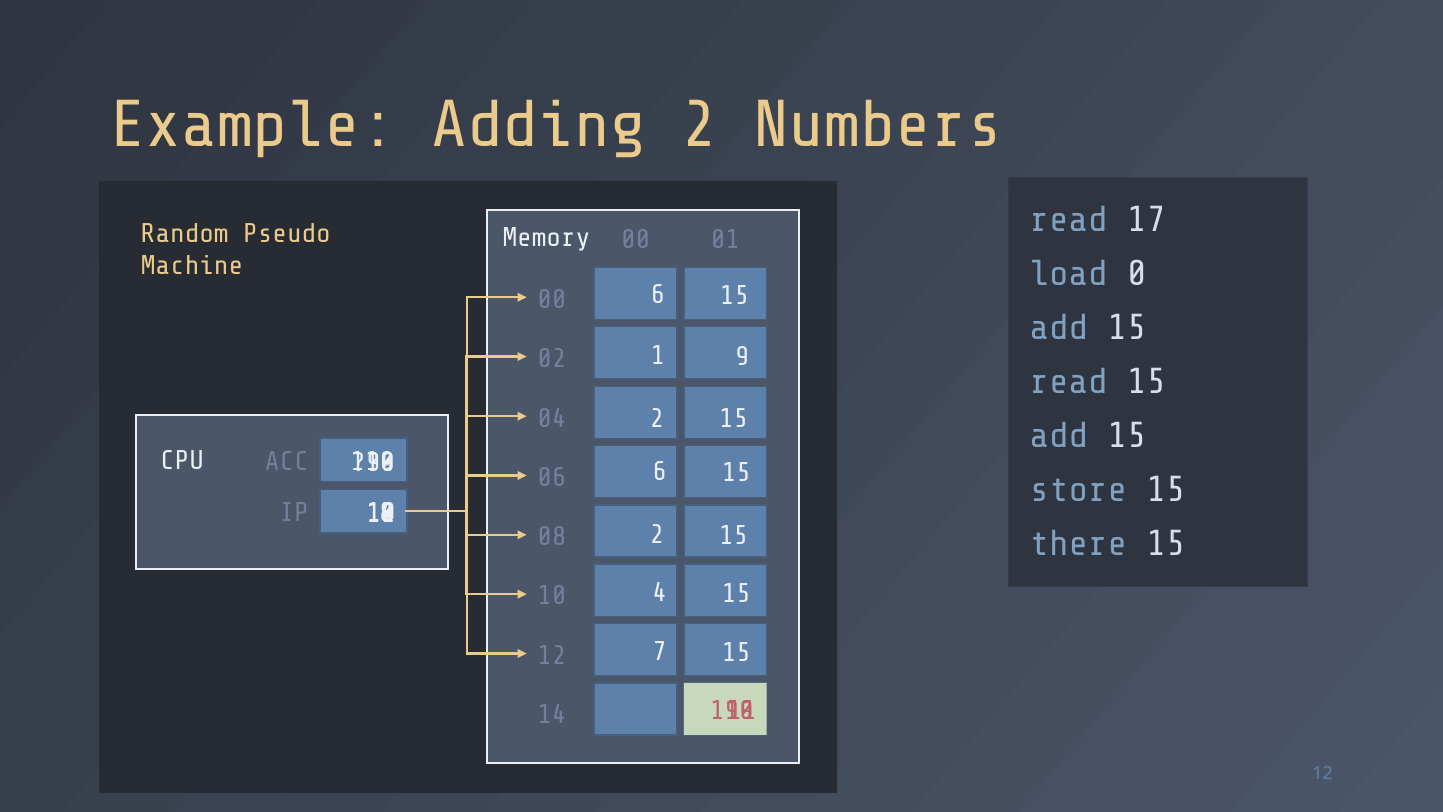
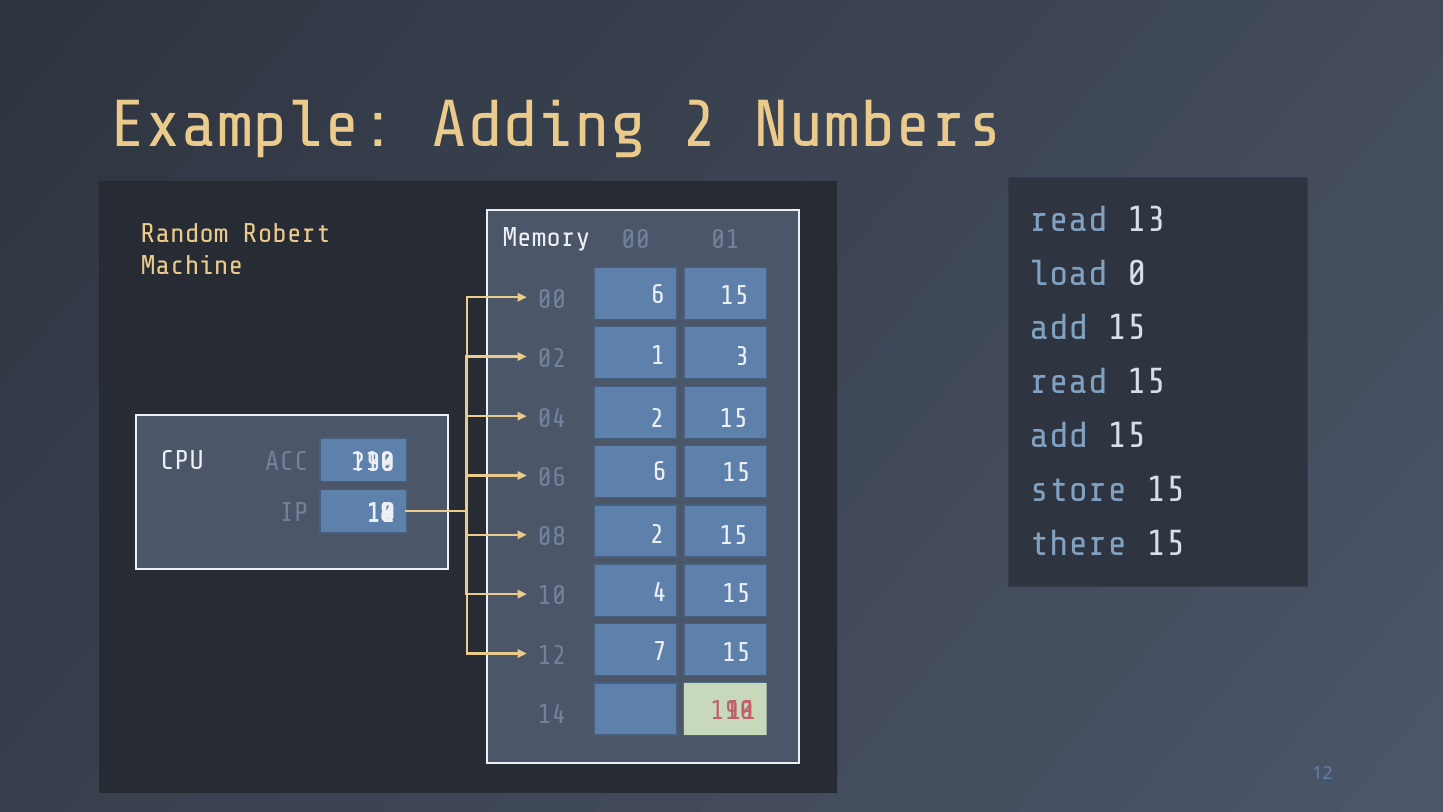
17: 17 -> 13 (1147, 220)
Pseudo: Pseudo -> Robert (287, 233)
9: 9 -> 3 (742, 356)
